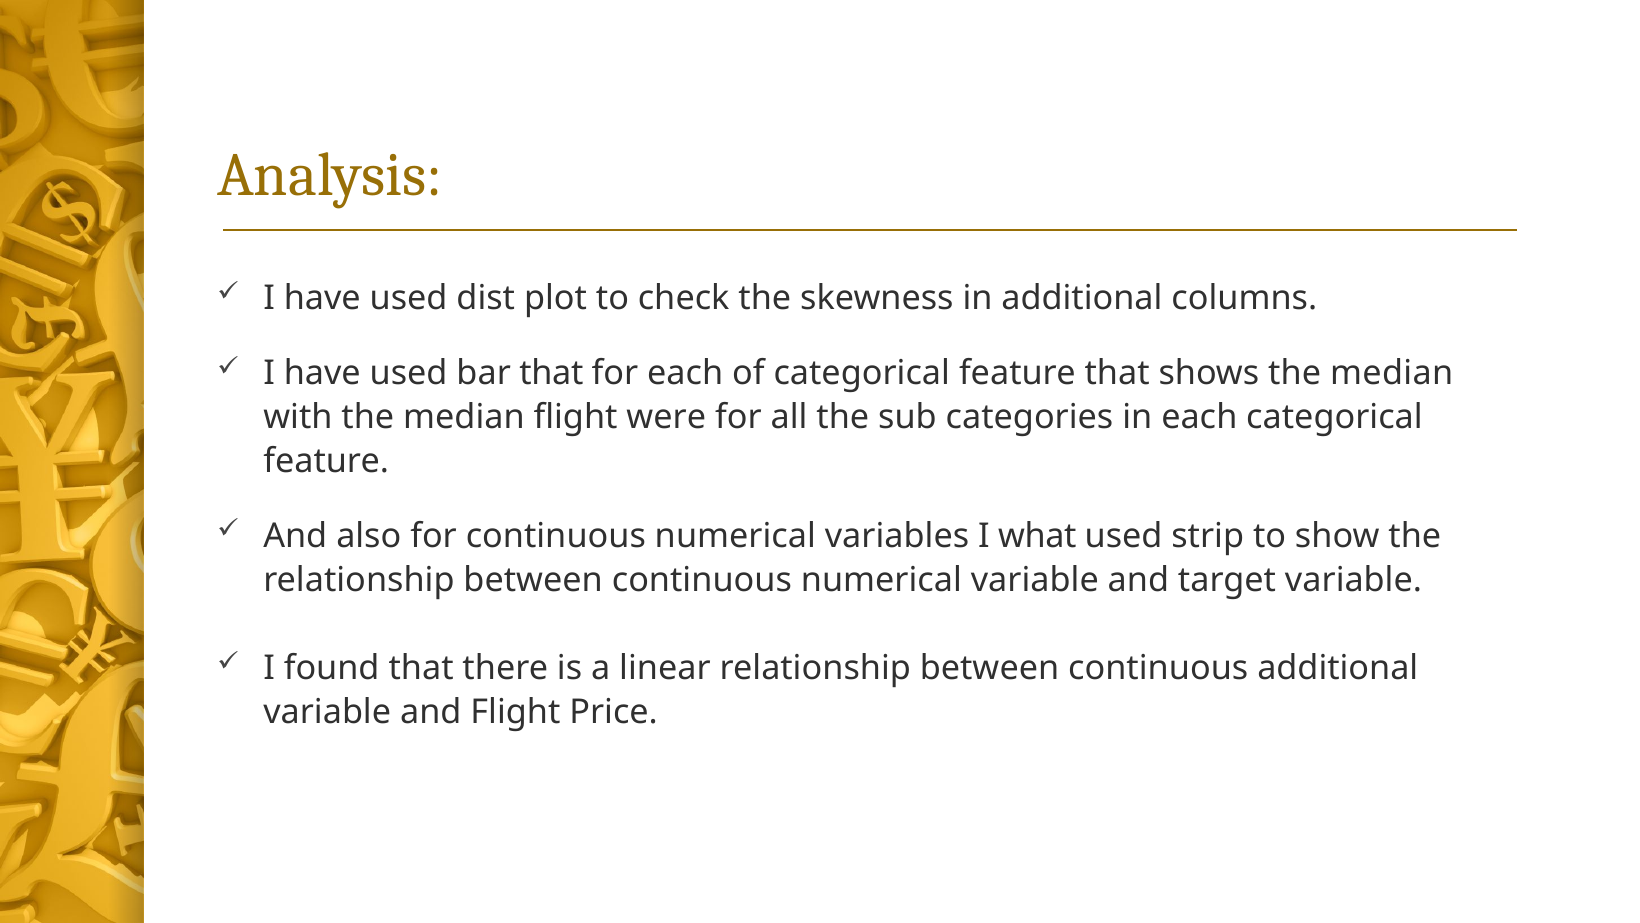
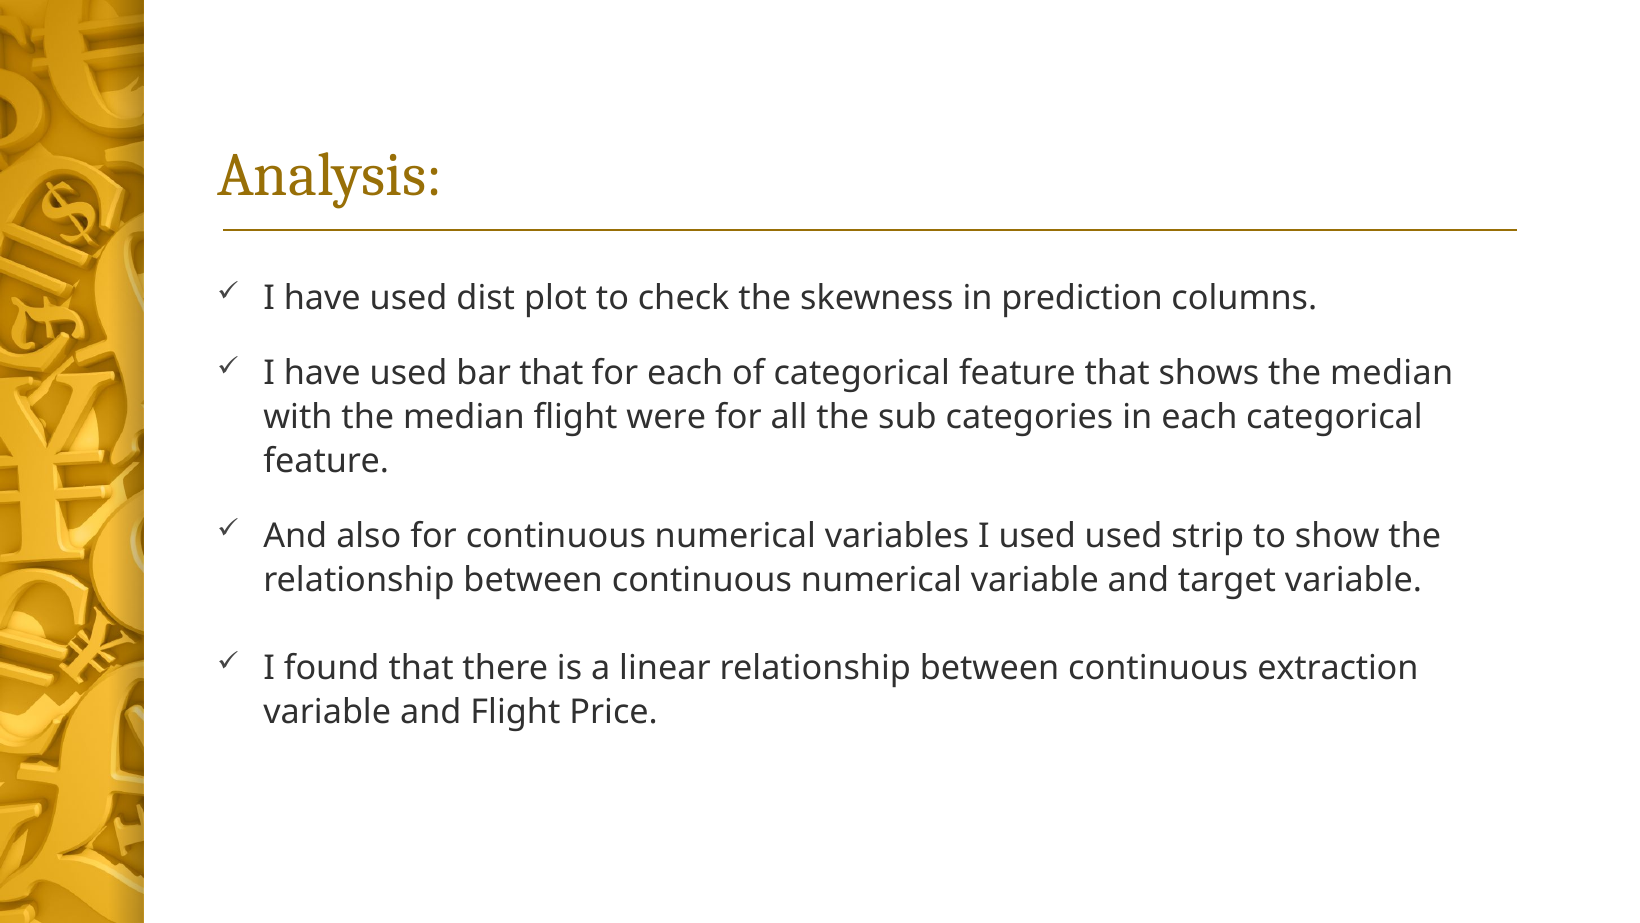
in additional: additional -> prediction (1082, 299)
I what: what -> used (1037, 536)
continuous additional: additional -> extraction (1338, 668)
